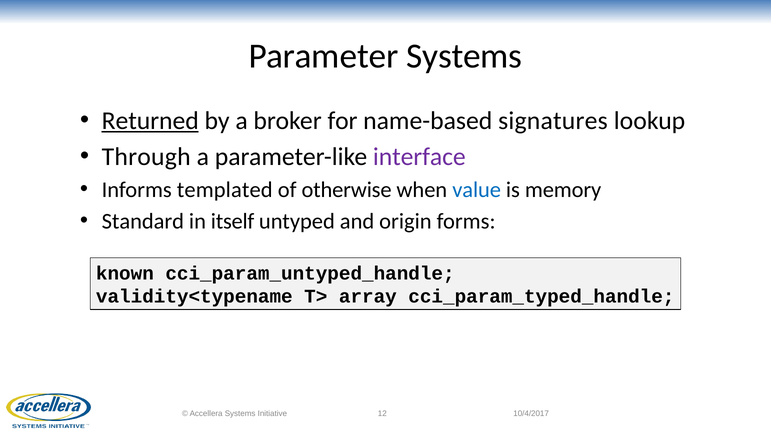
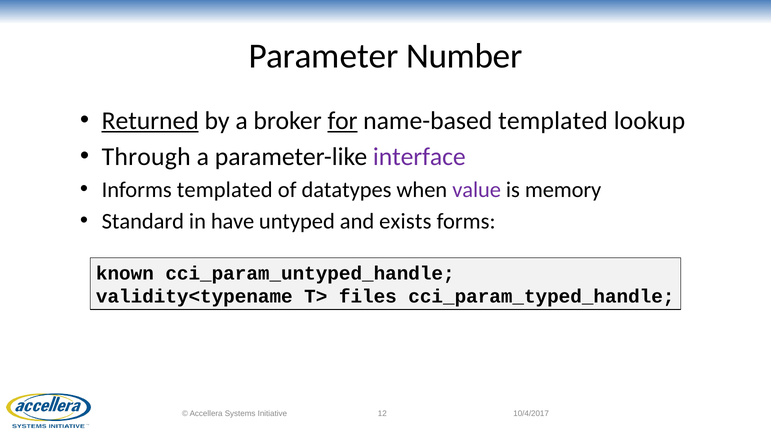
Parameter Systems: Systems -> Number (464, 56)
for underline: none -> present (343, 121)
name-based signatures: signatures -> templated (553, 121)
otherwise: otherwise -> datatypes (346, 190)
value colour: blue -> purple (477, 190)
itself: itself -> have (233, 222)
origin: origin -> exists (405, 222)
array: array -> files (368, 297)
